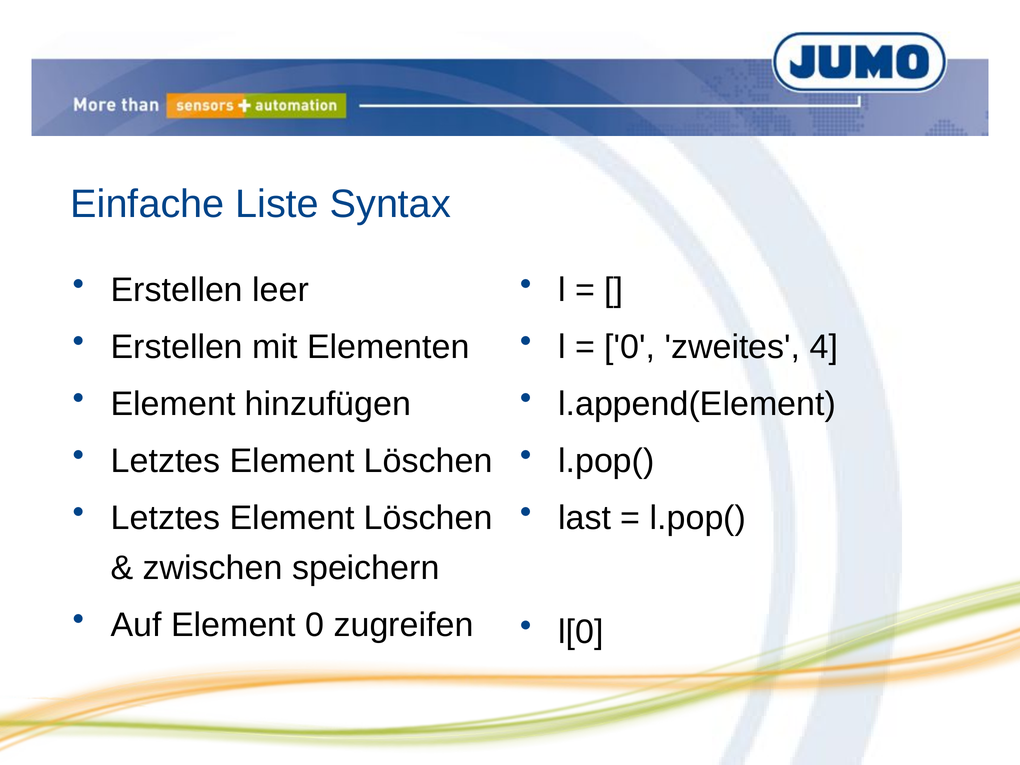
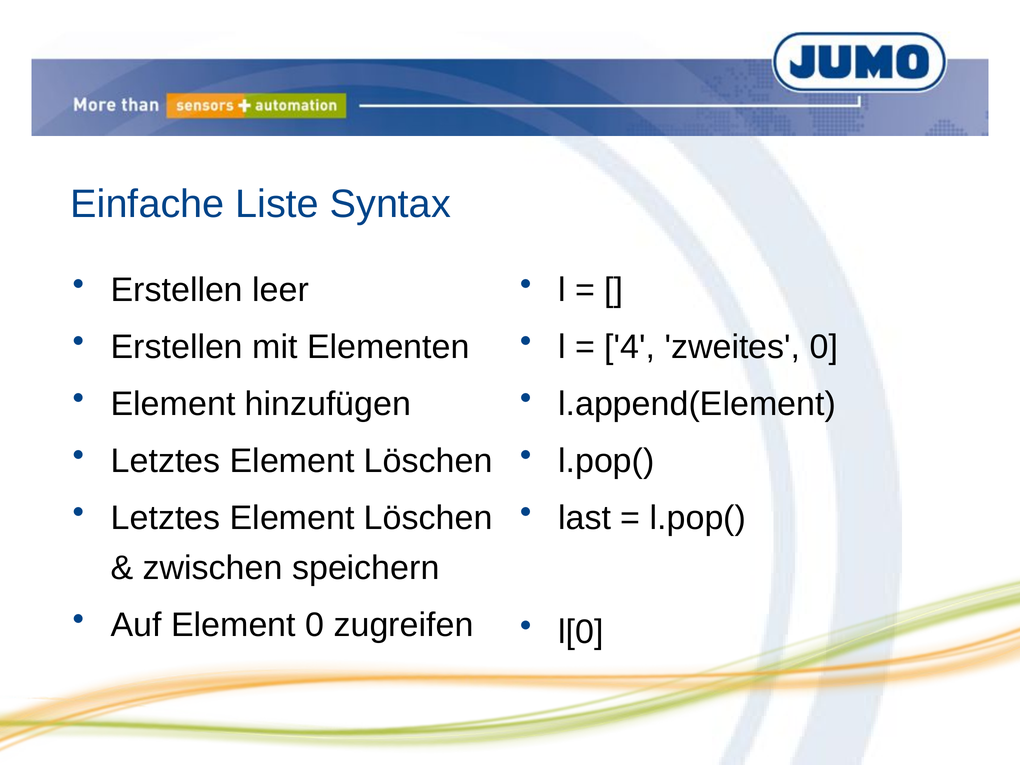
0: 0 -> 4 (630, 347)
zweites 4: 4 -> 0 (824, 347)
